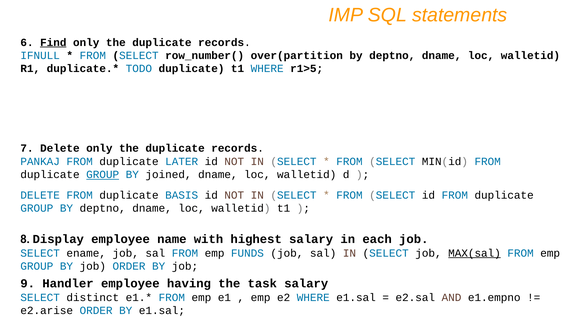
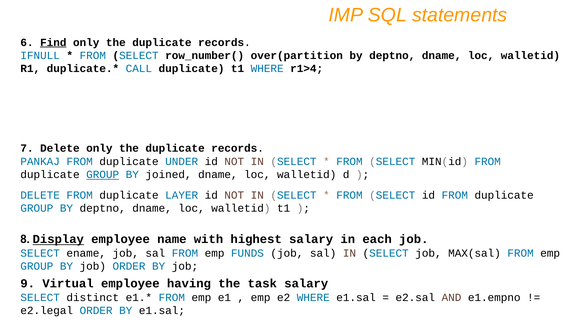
TODO: TODO -> CALL (139, 69)
r1>5: r1>5 -> r1>4 (307, 69)
LATER: LATER -> UNDER (182, 161)
BASIS: BASIS -> LAYER (182, 195)
Display underline: none -> present (58, 239)
MAX(sal underline: present -> none (475, 253)
Handler: Handler -> Virtual (68, 284)
e2.arise: e2.arise -> e2.legal (47, 311)
